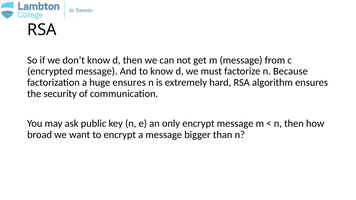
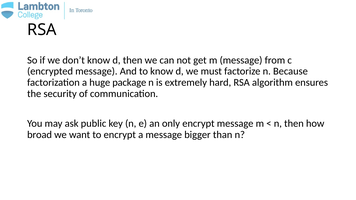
huge ensures: ensures -> package (129, 83)
